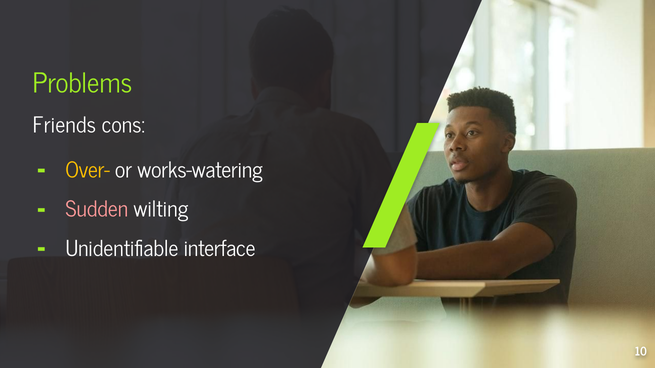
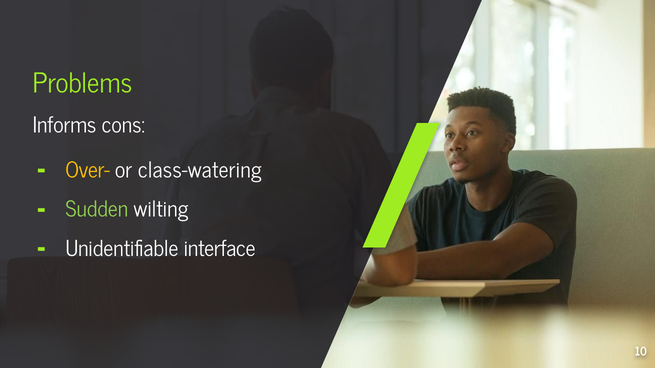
Friends: Friends -> Informs (65, 126)
works-watering: works-watering -> class-watering (200, 171)
Sudden colour: pink -> light green (97, 210)
